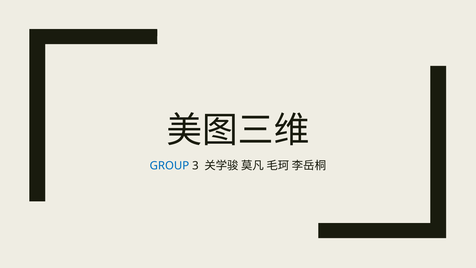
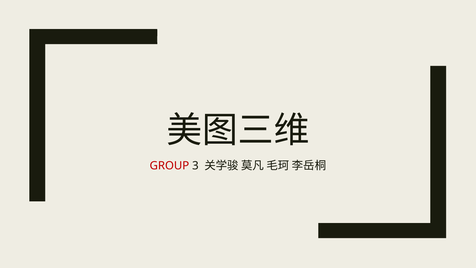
GROUP colour: blue -> red (169, 166)
